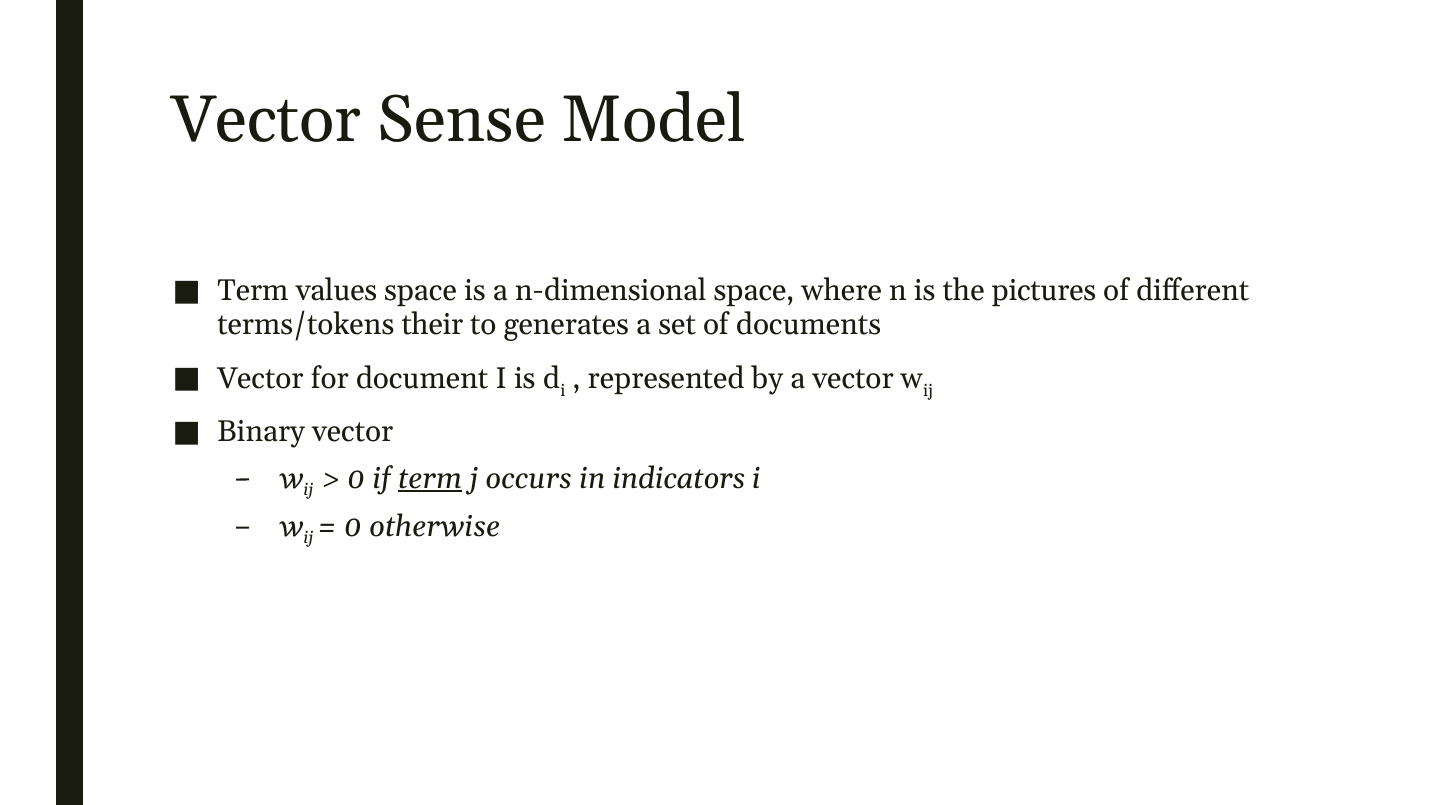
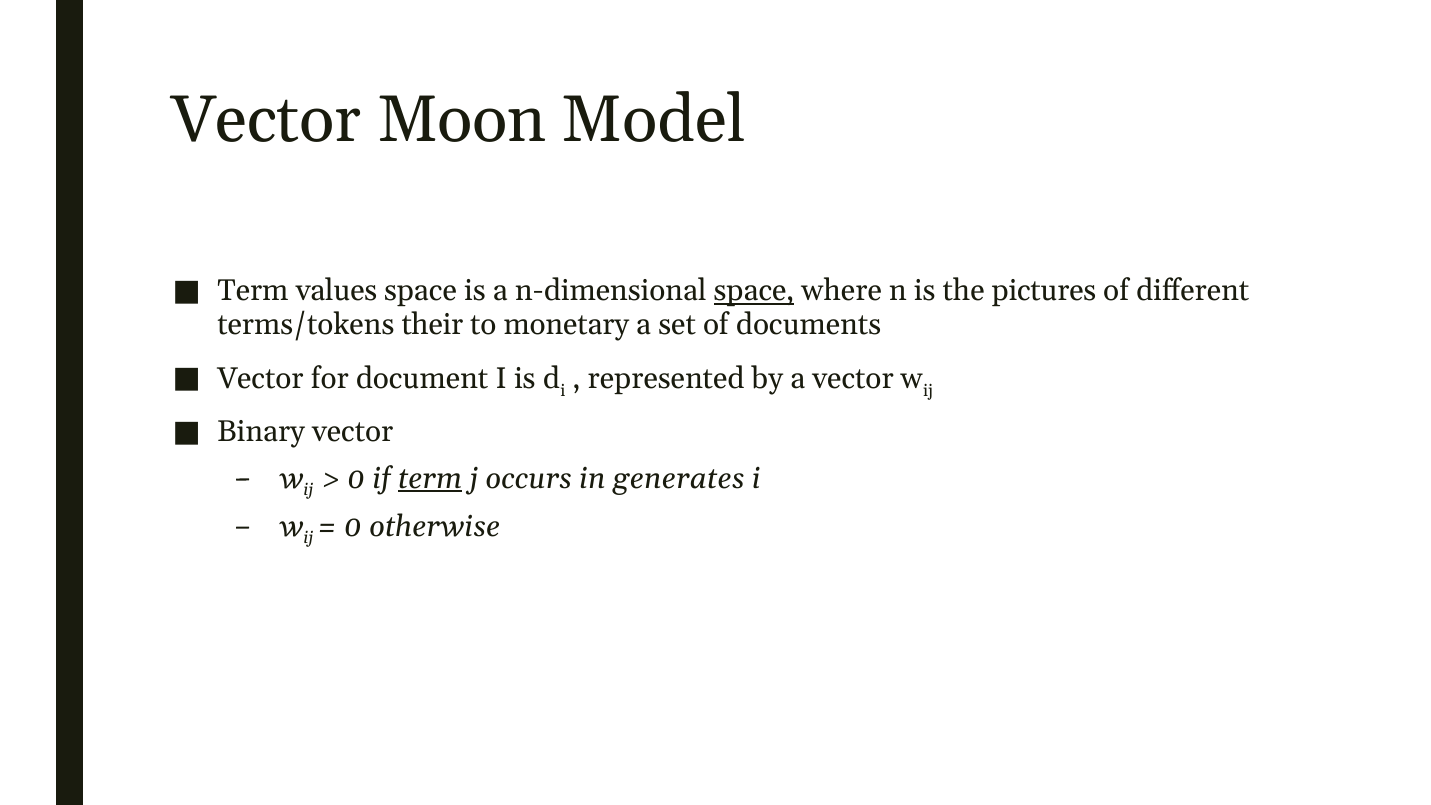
Sense: Sense -> Moon (462, 120)
space underline: none -> present (754, 291)
generates: generates -> monetary (566, 324)
indicators: indicators -> generates (679, 479)
